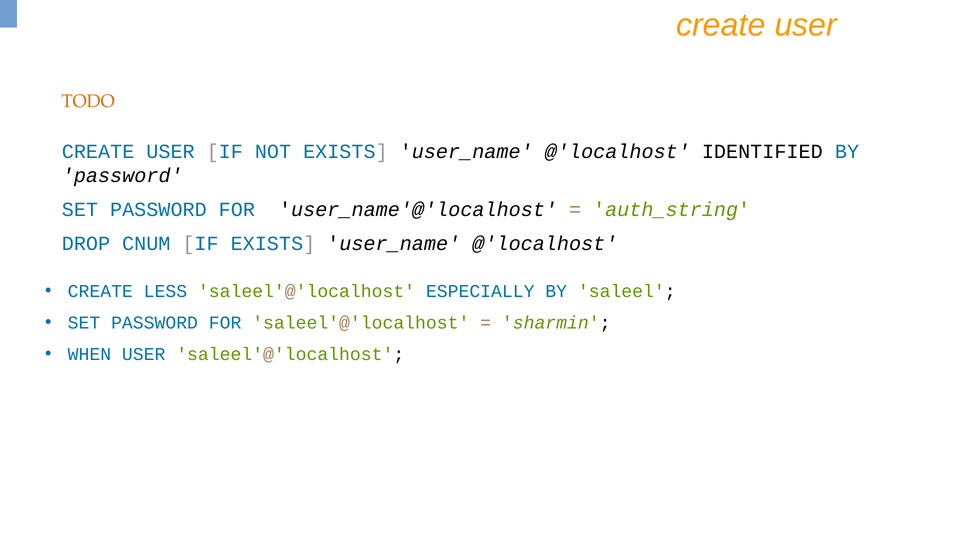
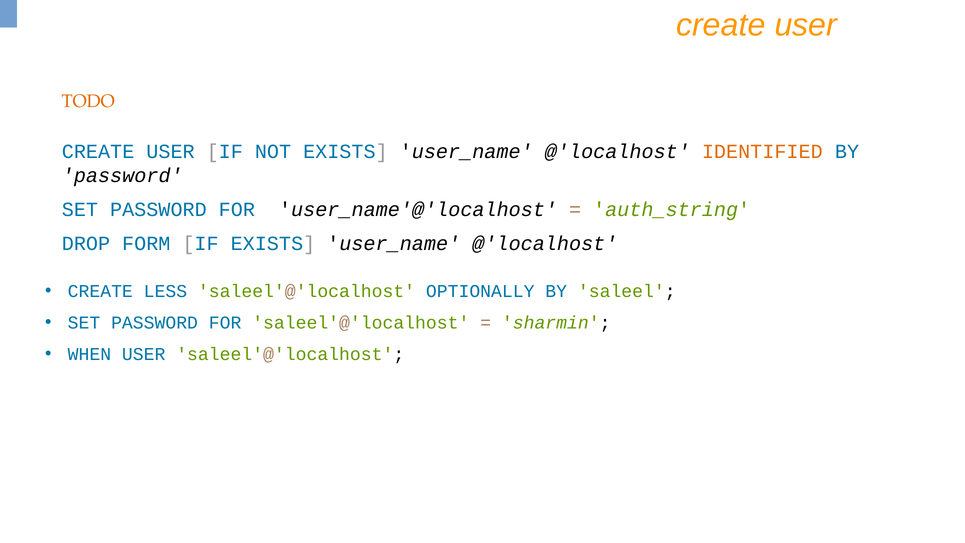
IDENTIFIED colour: black -> orange (762, 152)
CNUM: CNUM -> FORM (146, 243)
ESPECIALLY: ESPECIALLY -> OPTIONALLY (480, 291)
